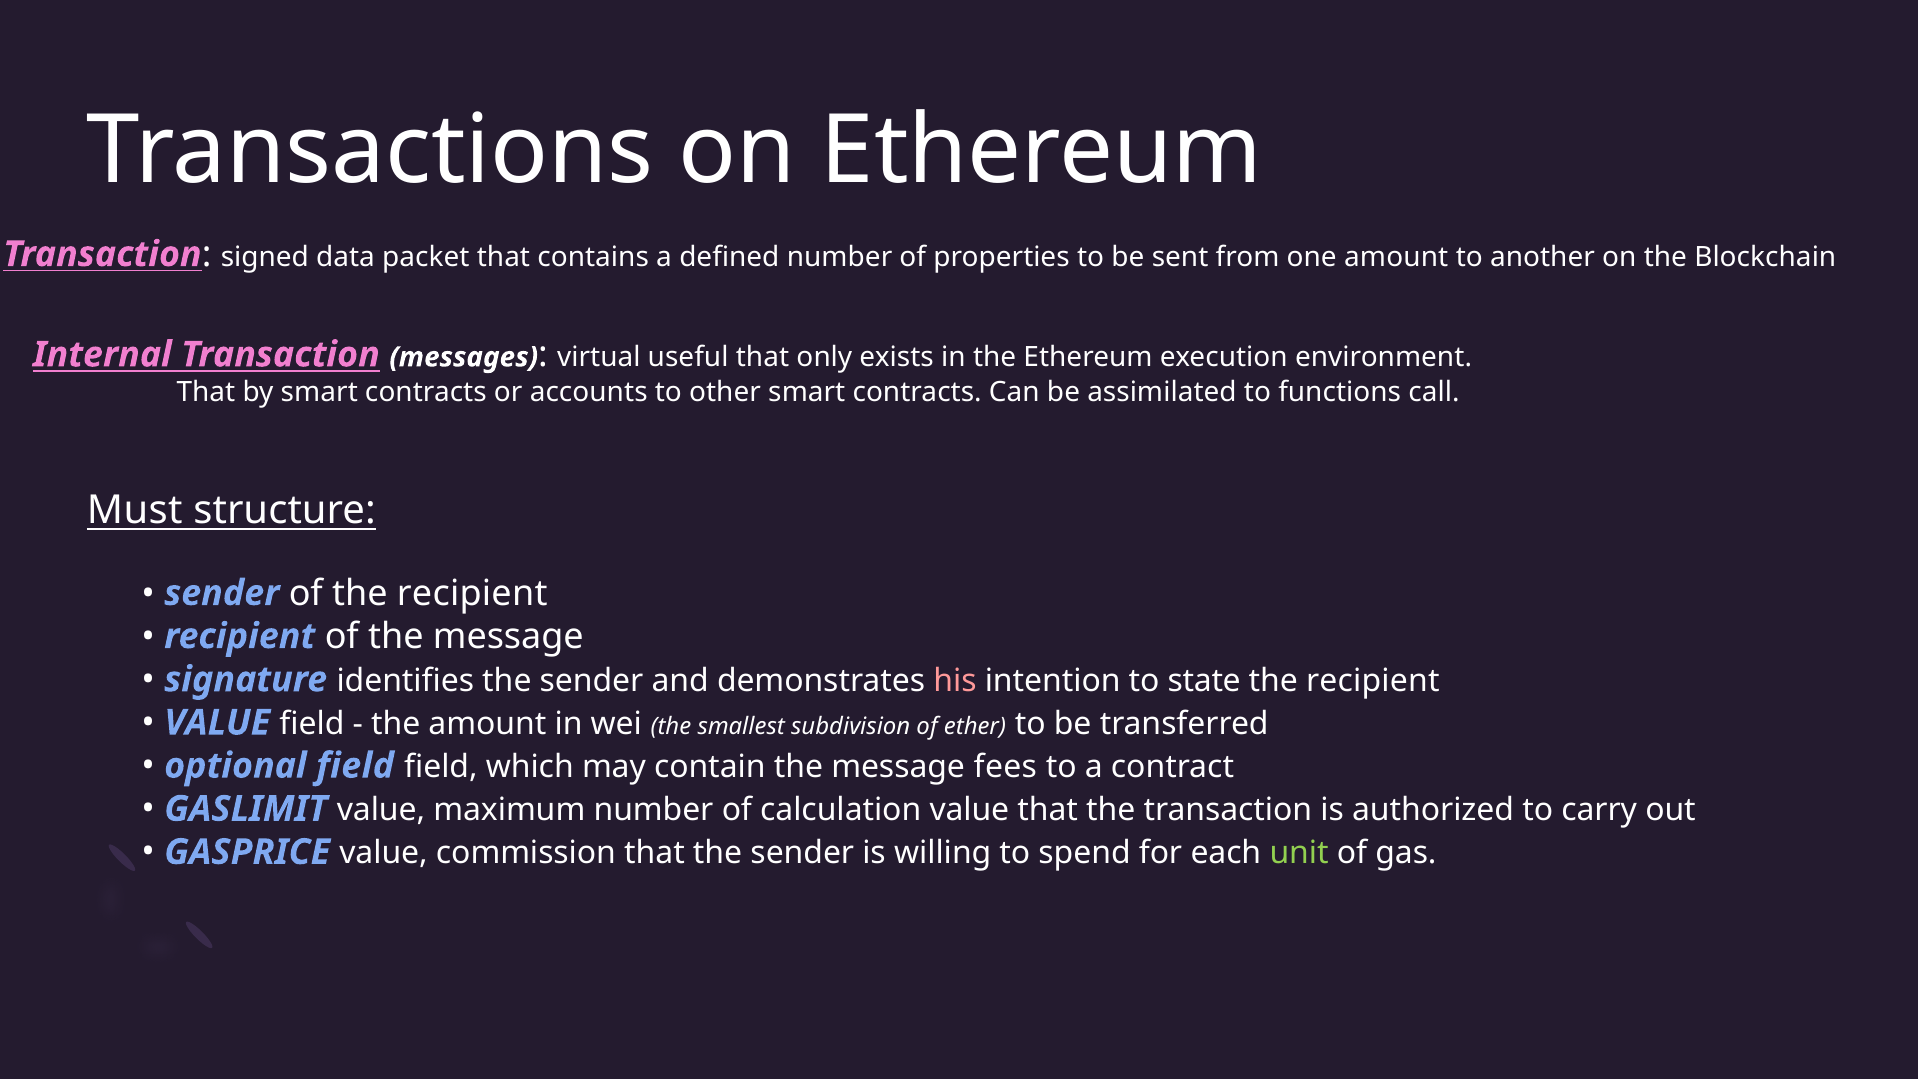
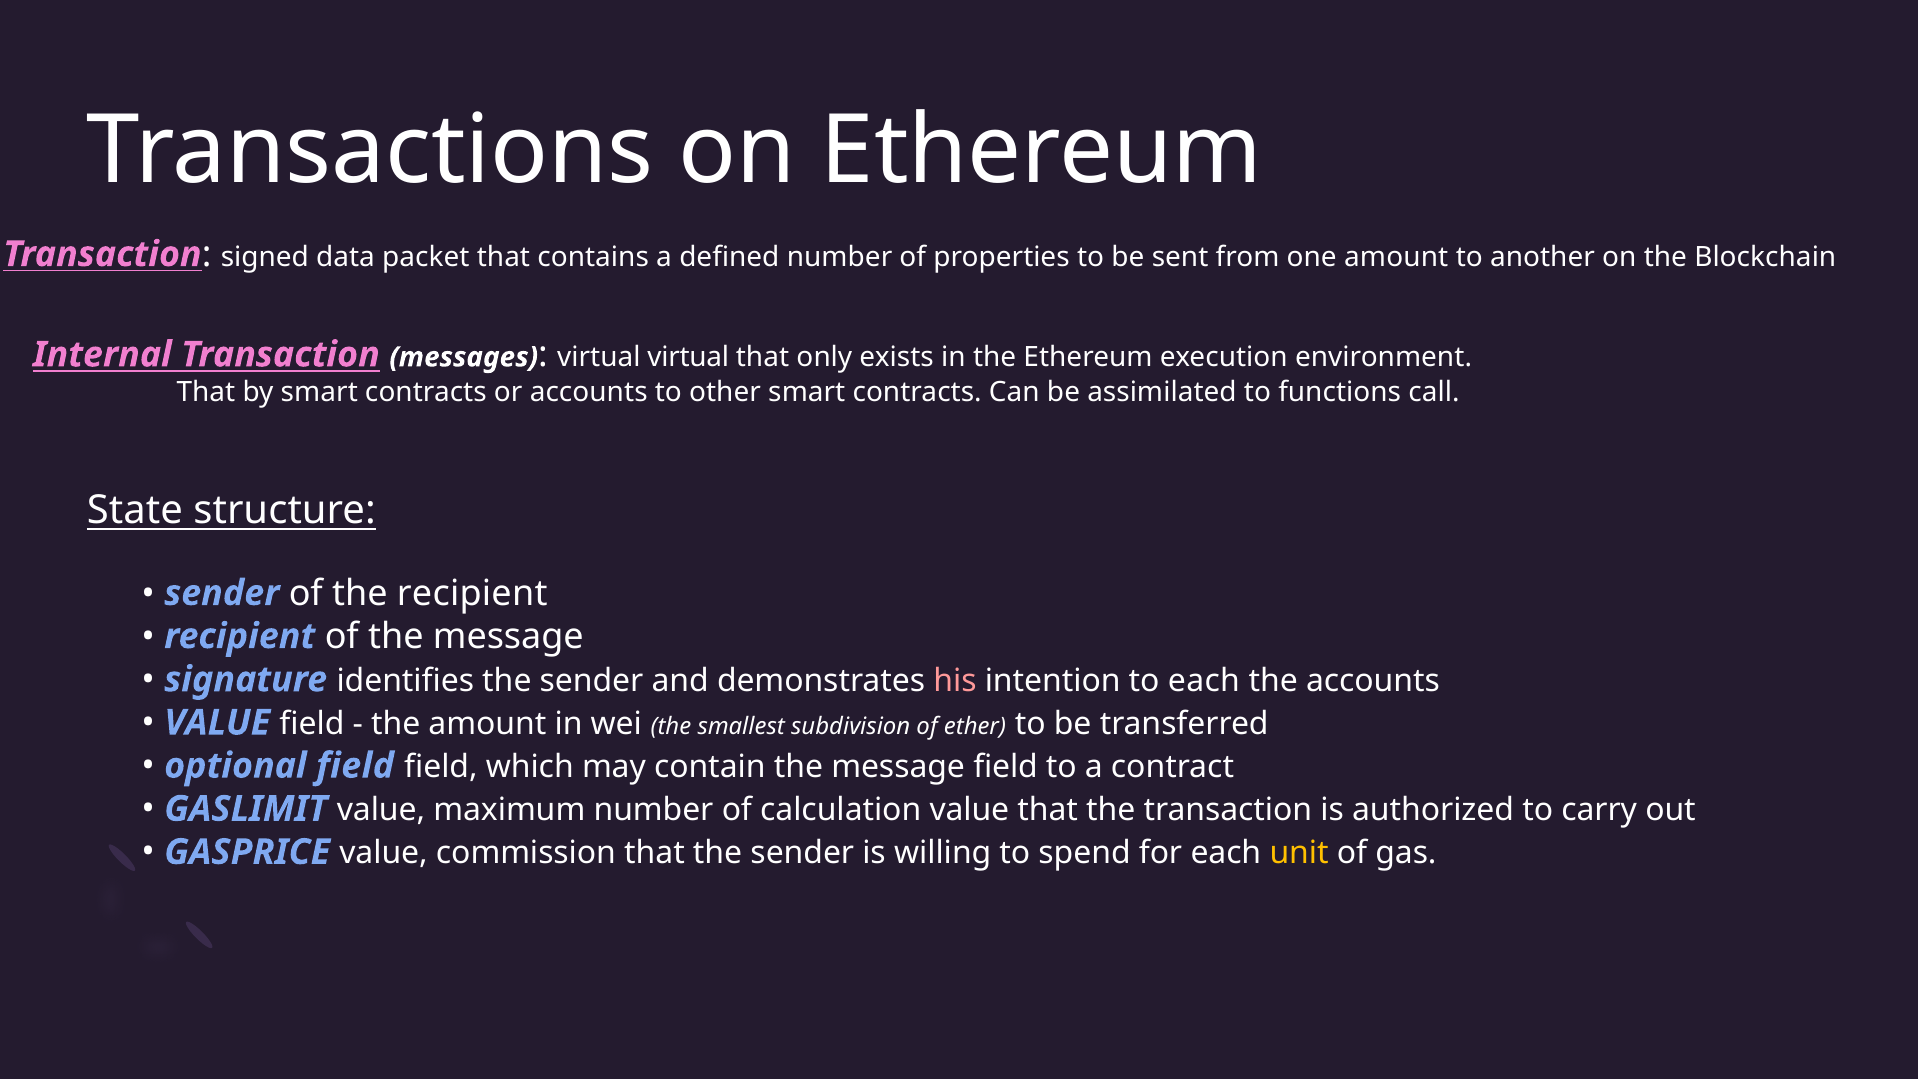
virtual useful: useful -> virtual (688, 357)
Must: Must -> State (135, 510)
to state: state -> each (1204, 681)
recipient: recipient -> accounts (1373, 681)
message fees: fees -> field (1006, 767)
unit colour: light green -> yellow (1299, 853)
